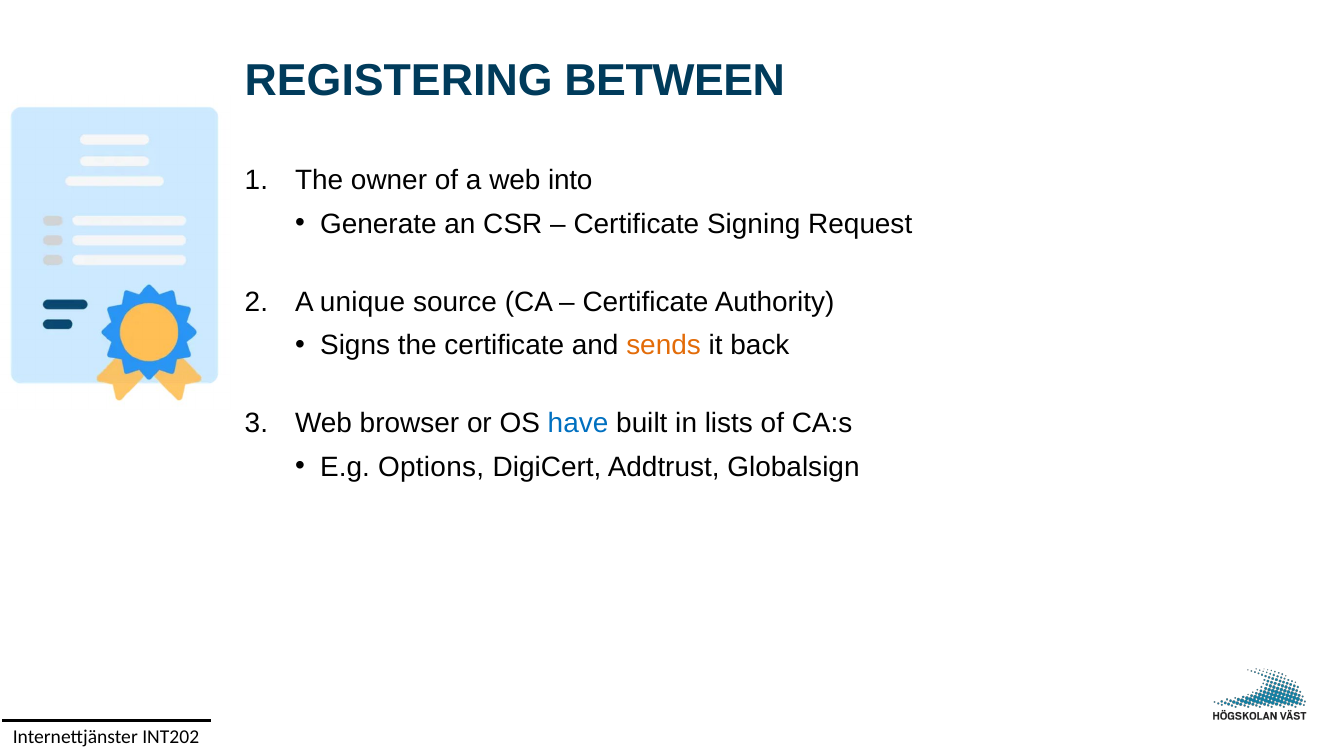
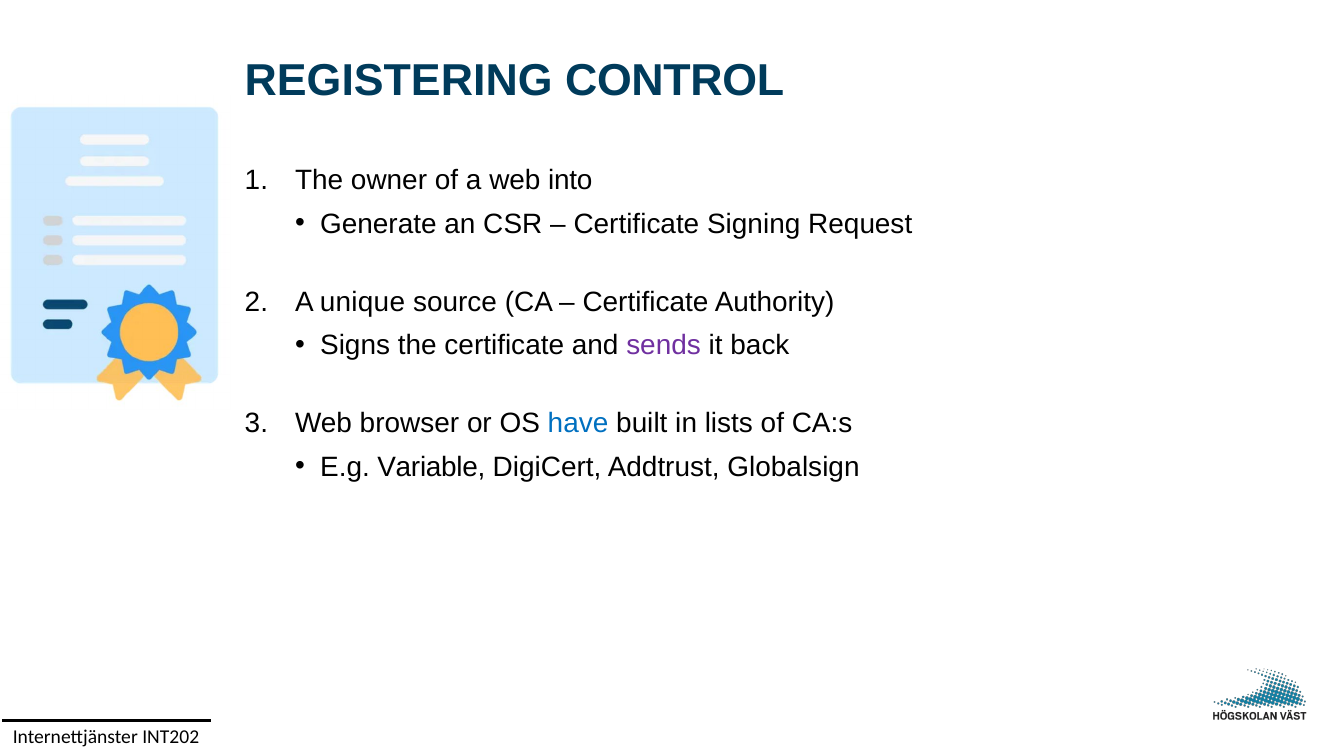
BETWEEN: BETWEEN -> CONTROL (675, 81)
sends colour: orange -> purple (664, 346)
Options: Options -> Variable (431, 467)
